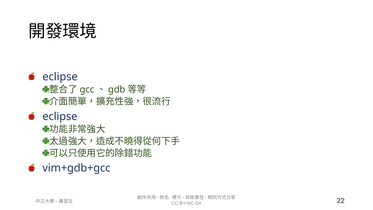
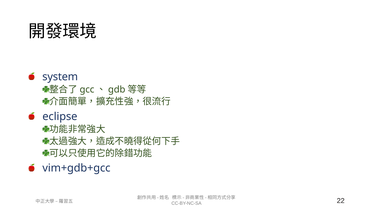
eclipse: eclipse -> system (60, 77)
